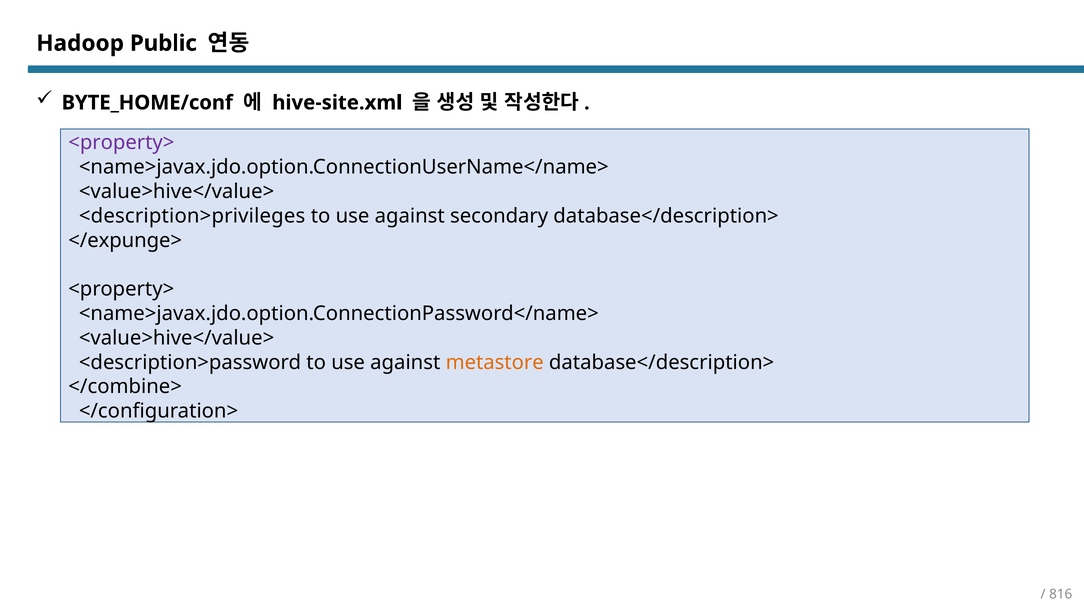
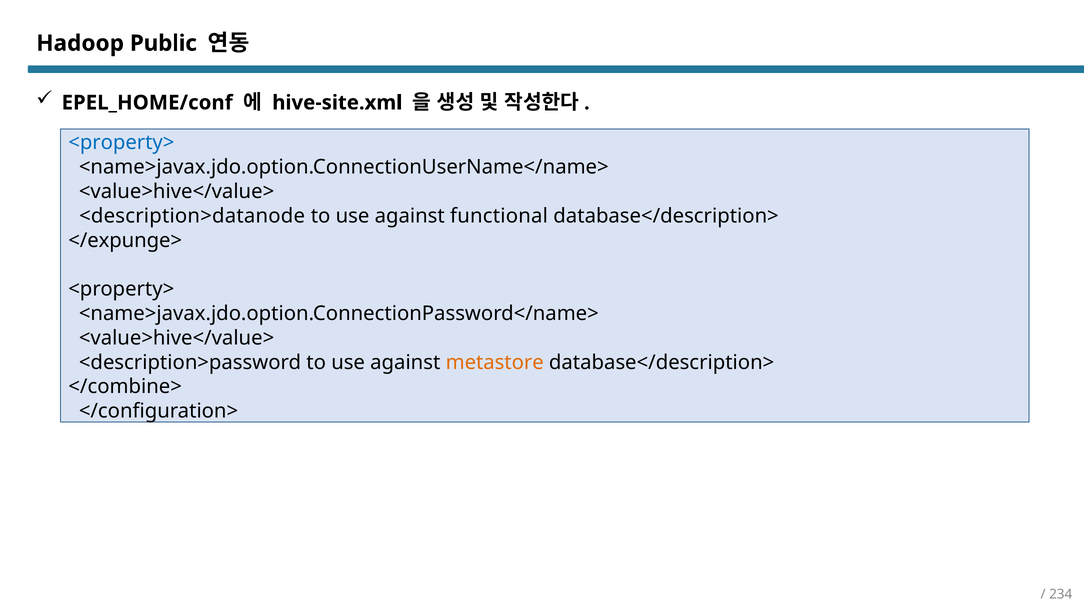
BYTE_HOME/conf: BYTE_HOME/conf -> EPEL_HOME/conf (147, 103)
<property> colour: purple -> blue (121, 143)
<description>privileges: <description>privileges -> <description>datanode (192, 216)
secondary: secondary -> functional (499, 216)
816: 816 -> 234 (1061, 594)
